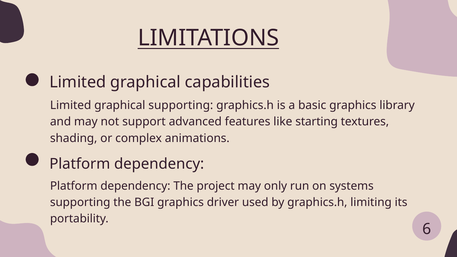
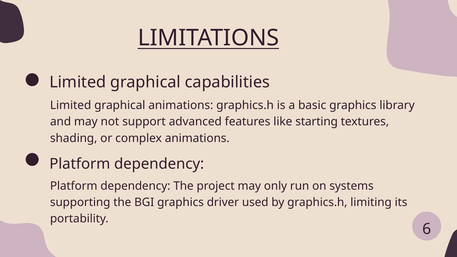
graphical supporting: supporting -> animations (181, 105)
